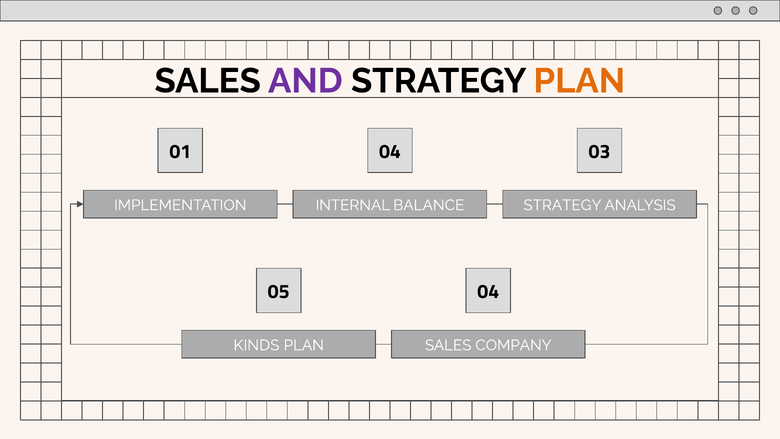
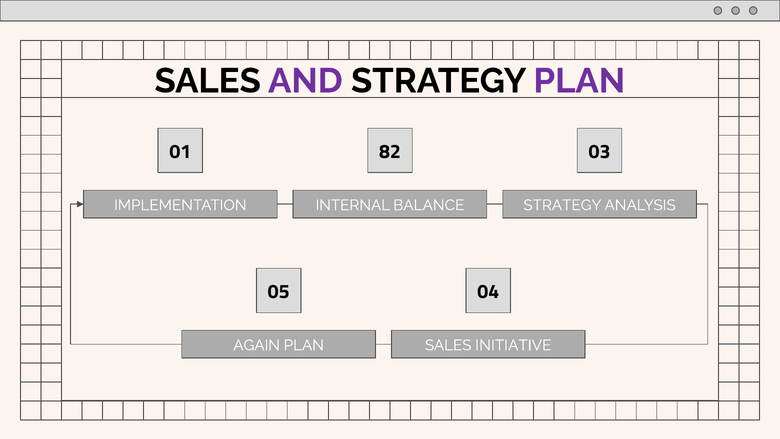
PLAN colour: orange -> purple (579, 81)
01 04: 04 -> 82 (390, 152)
KINDS: KINDS -> AGAIN (257, 345)
COMPANY: COMPANY -> INITIATIVE (513, 345)
